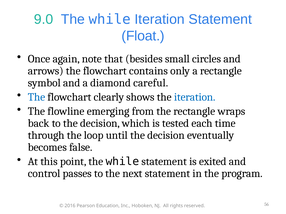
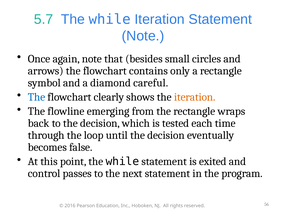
9.0: 9.0 -> 5.7 (44, 19)
Float: Float -> Note (143, 36)
iteration colour: blue -> orange (195, 97)
